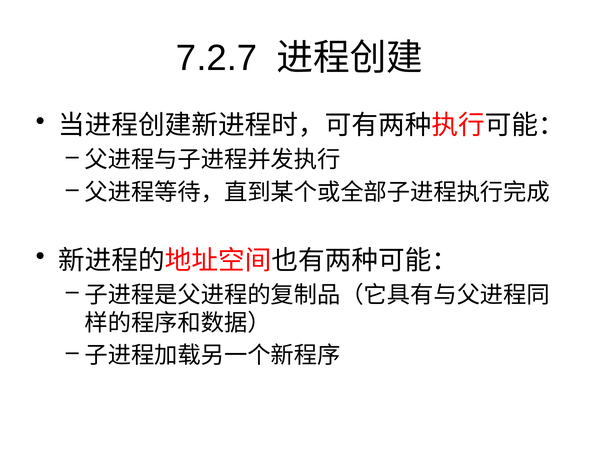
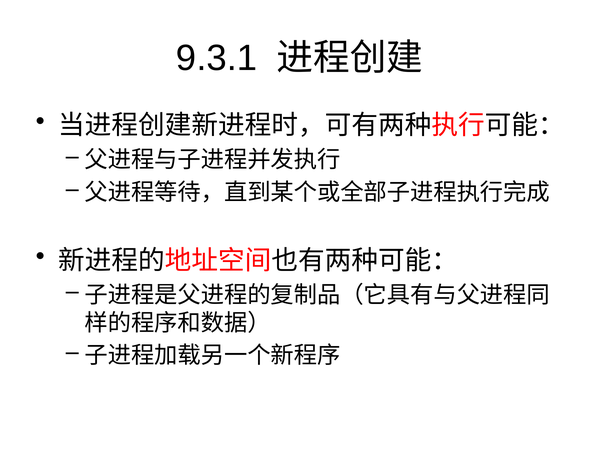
7.2.7: 7.2.7 -> 9.3.1 (217, 58)
